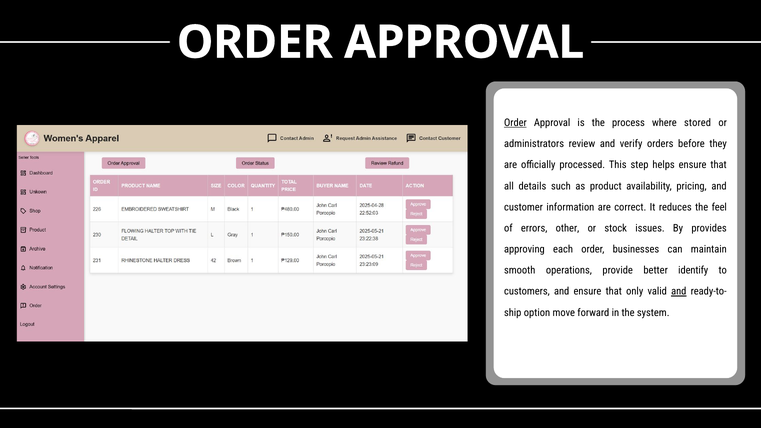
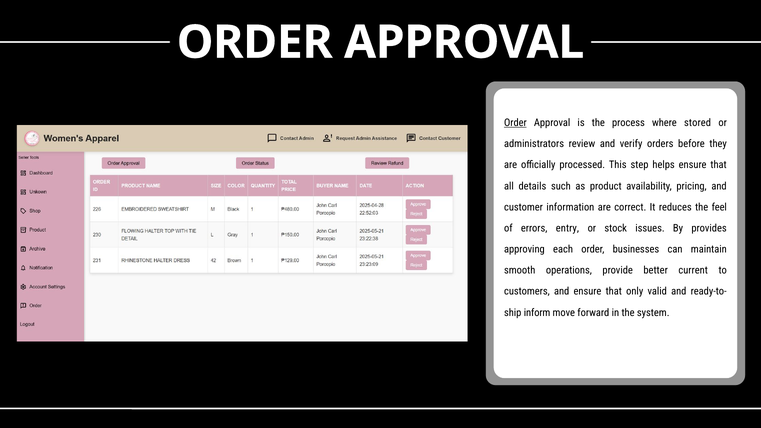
other: other -> entry (567, 228)
identify: identify -> current (693, 270)
and underline: present -> none (679, 292)
option: option -> inform (537, 313)
